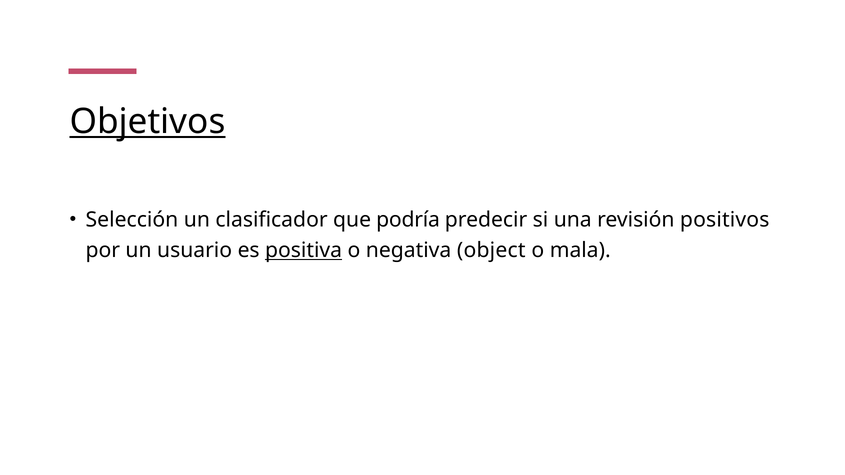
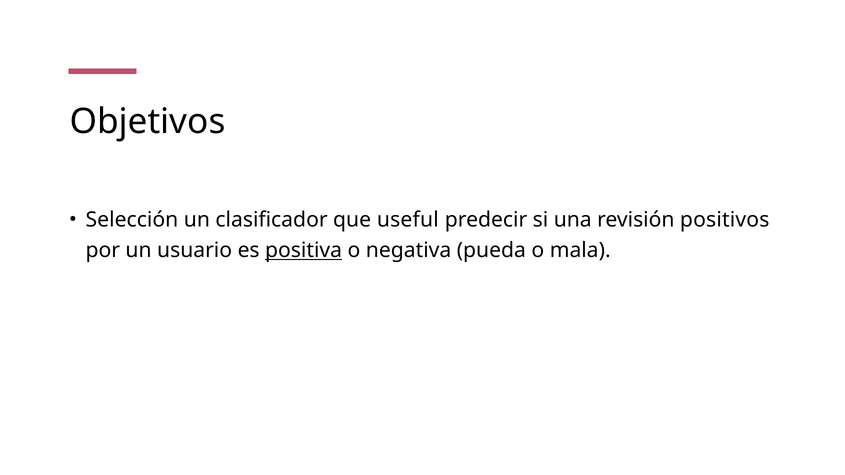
Objetivos underline: present -> none (148, 122)
podría: podría -> useful (408, 220)
object: object -> pueda (491, 251)
